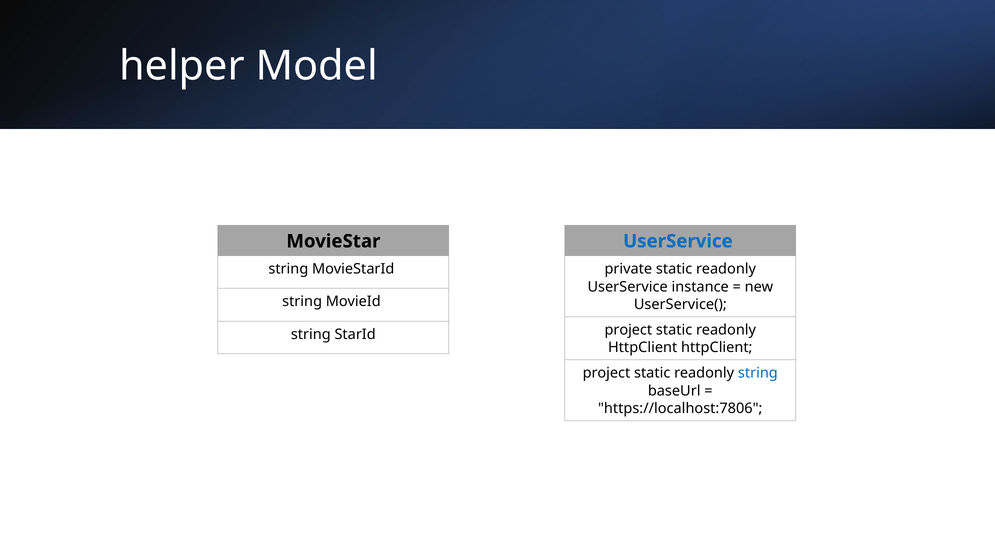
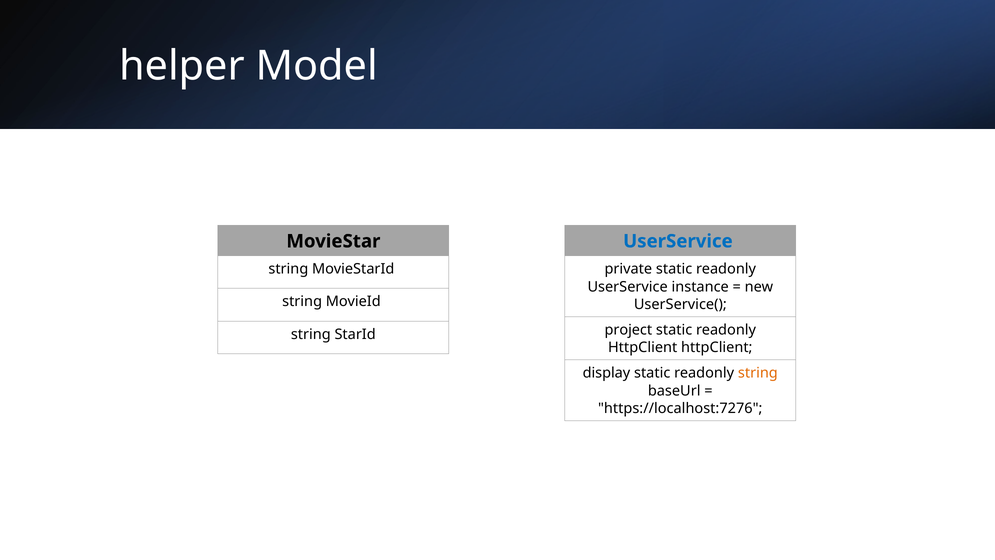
project: project -> display (606, 373)
string colour: blue -> orange (758, 373)
https://localhost:7806: https://localhost:7806 -> https://localhost:7276 (680, 408)
